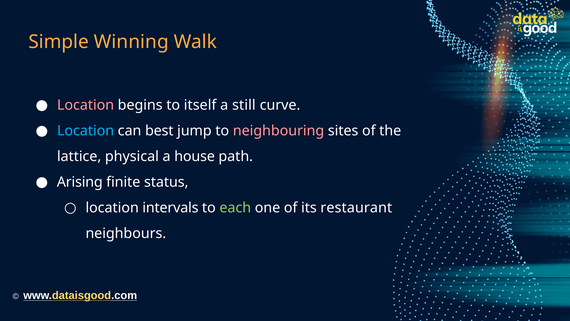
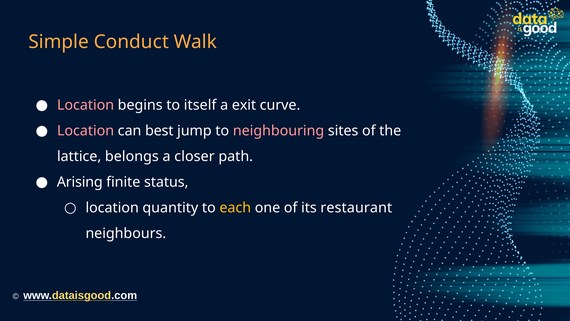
Winning: Winning -> Conduct (131, 42)
still: still -> exit (244, 105)
Location colour: light blue -> pink (86, 131)
physical: physical -> belongs (132, 156)
house: house -> closer (194, 156)
intervals: intervals -> quantity (170, 208)
each colour: light green -> yellow (235, 208)
